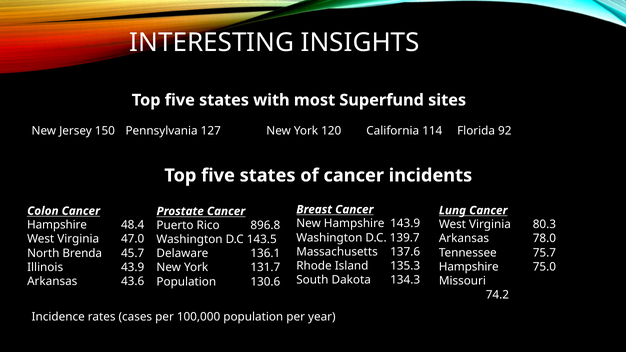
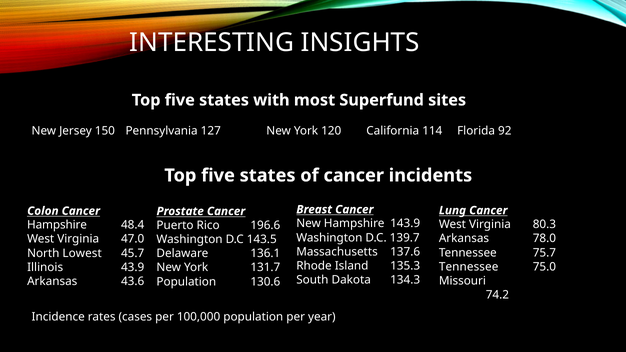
896.8: 896.8 -> 196.6 (265, 225)
Brenda: Brenda -> Lowest (82, 253)
Hampshire: Hampshire -> Tennessee (469, 267)
